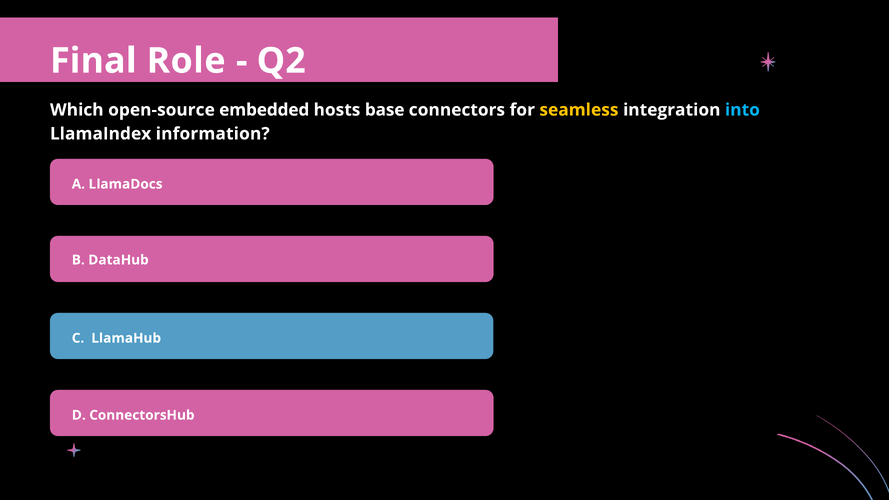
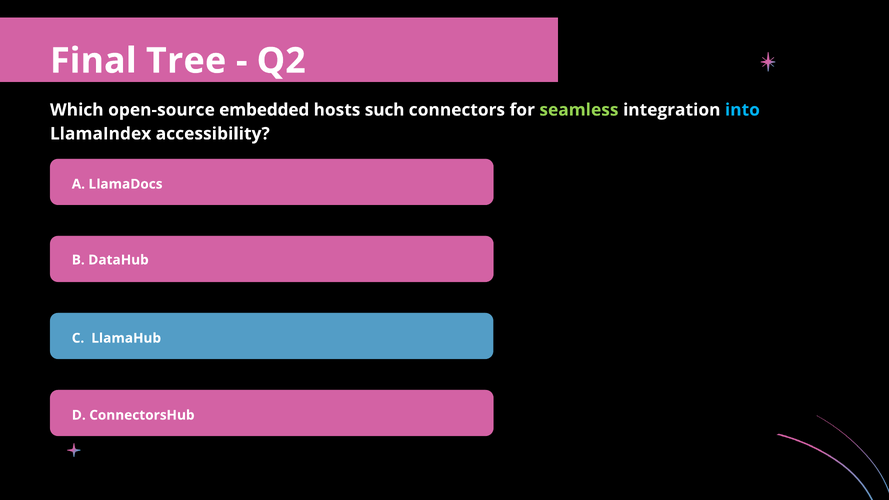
Role: Role -> Tree (186, 61)
base: base -> such (385, 110)
seamless colour: yellow -> light green (579, 110)
information: information -> accessibility (213, 134)
